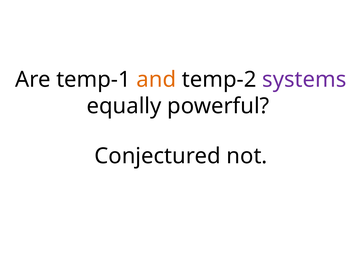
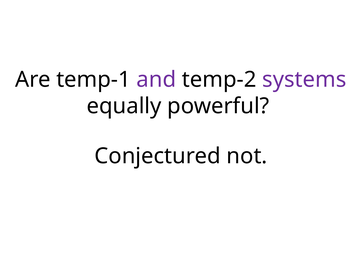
and colour: orange -> purple (156, 79)
